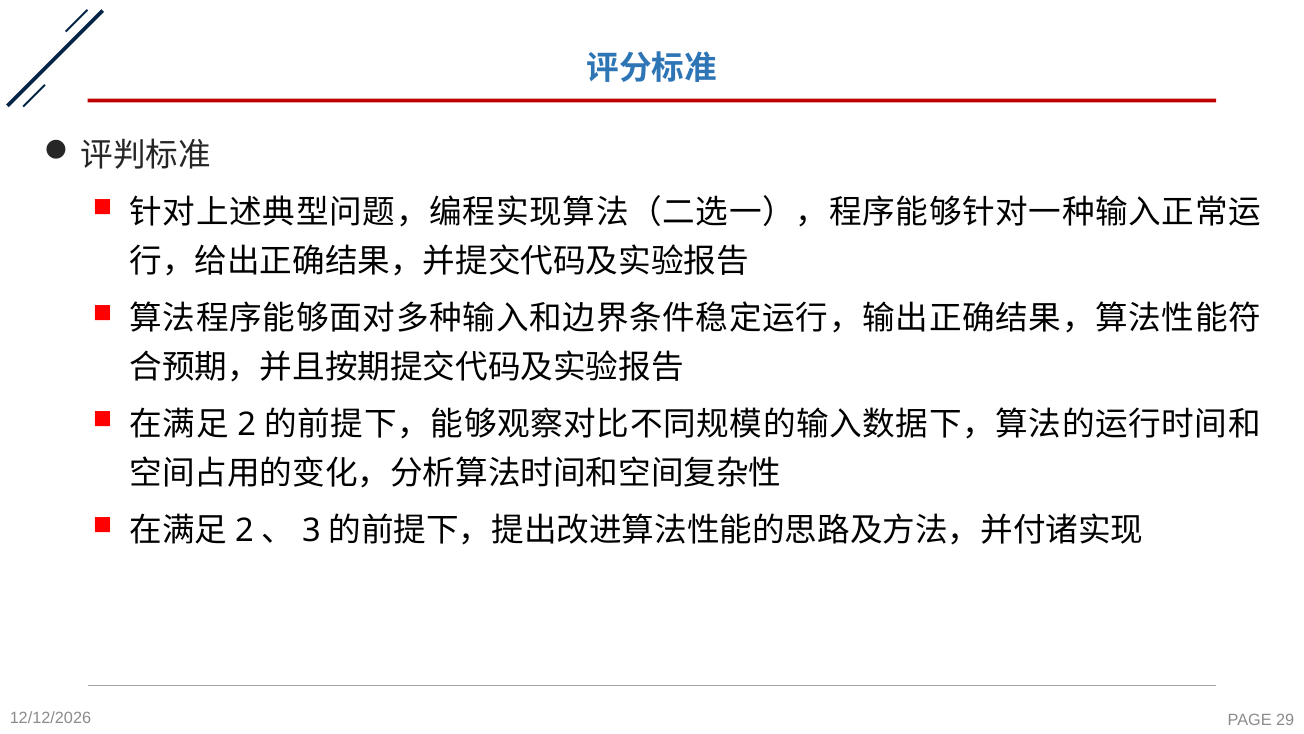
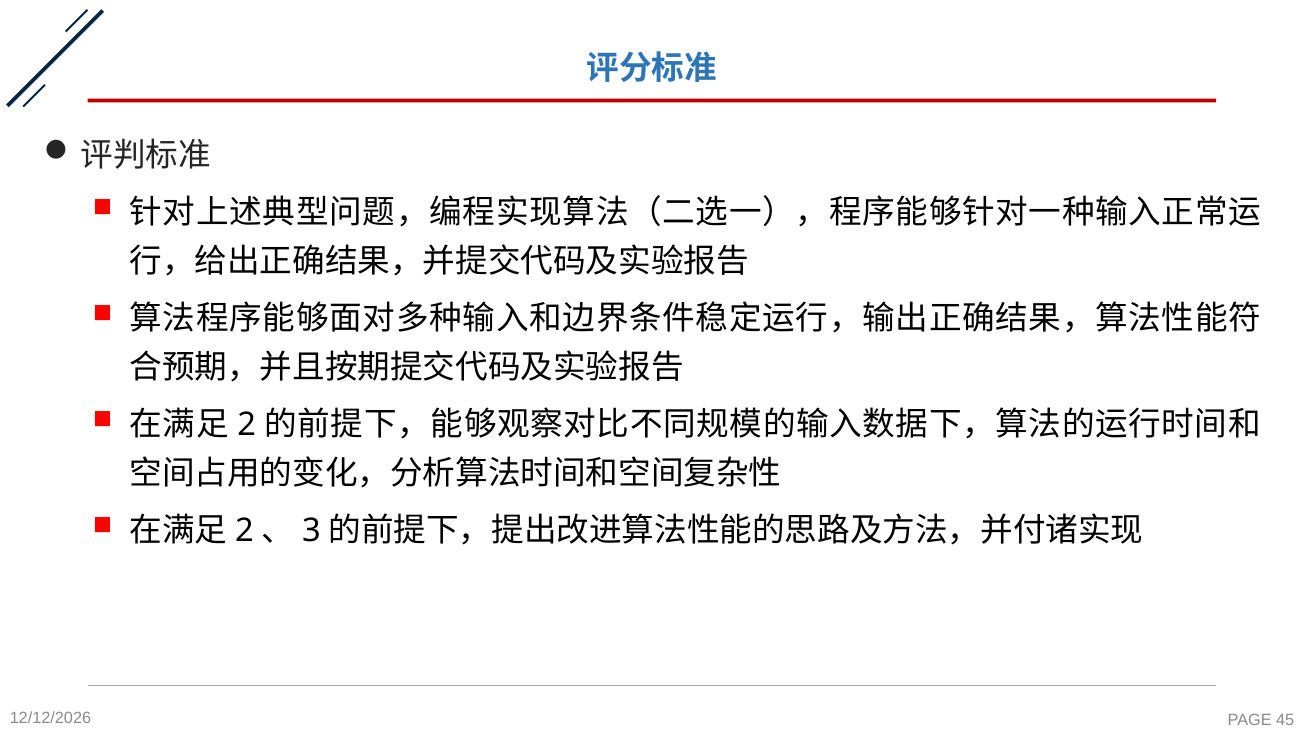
29: 29 -> 45 (1285, 720)
